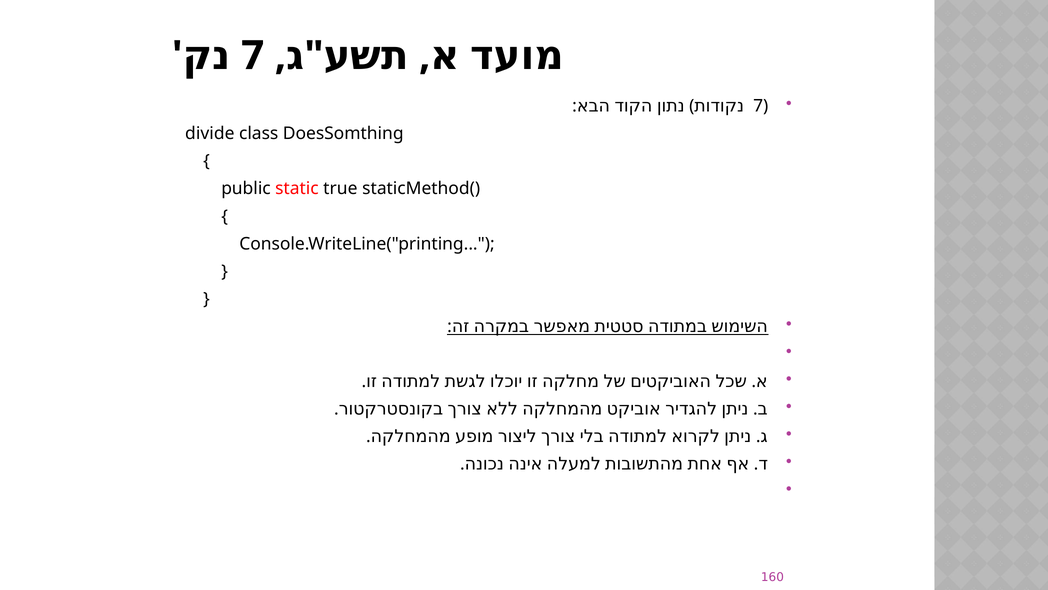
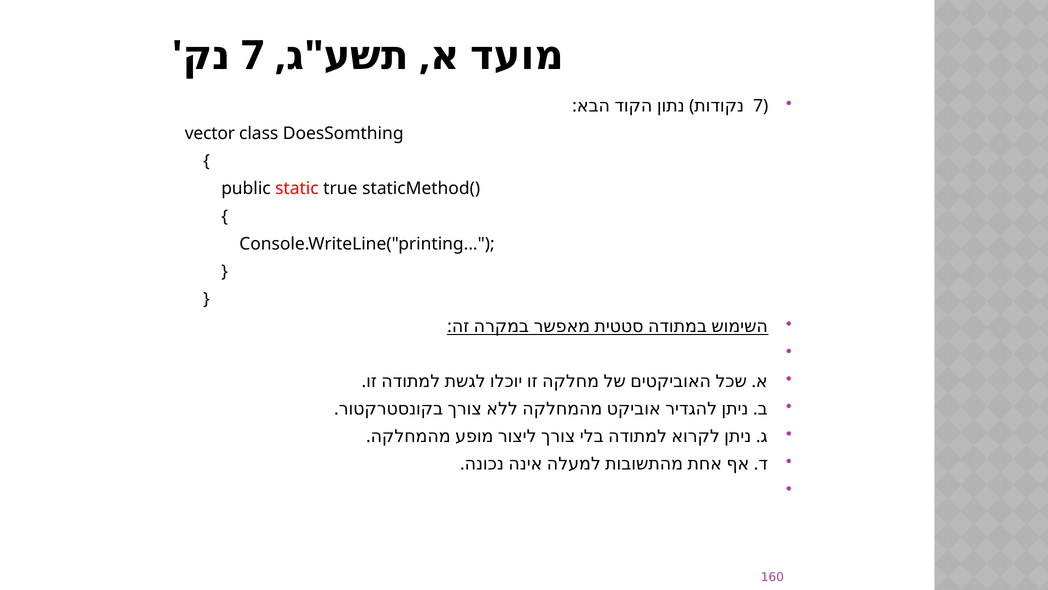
divide: divide -> vector (210, 134)
